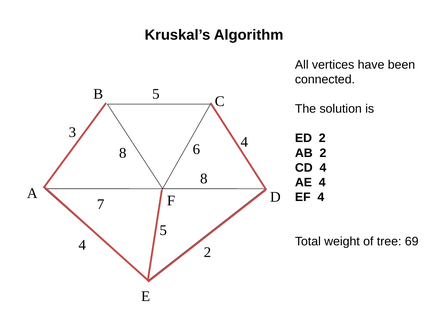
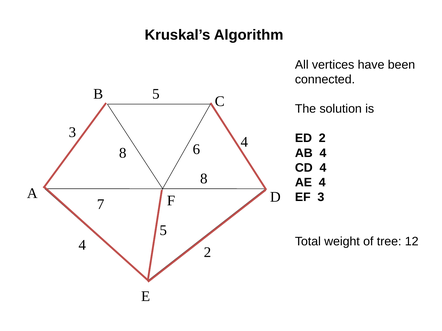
AB 2: 2 -> 4 (323, 153)
EF 4: 4 -> 3 (321, 197)
69: 69 -> 12 (412, 242)
